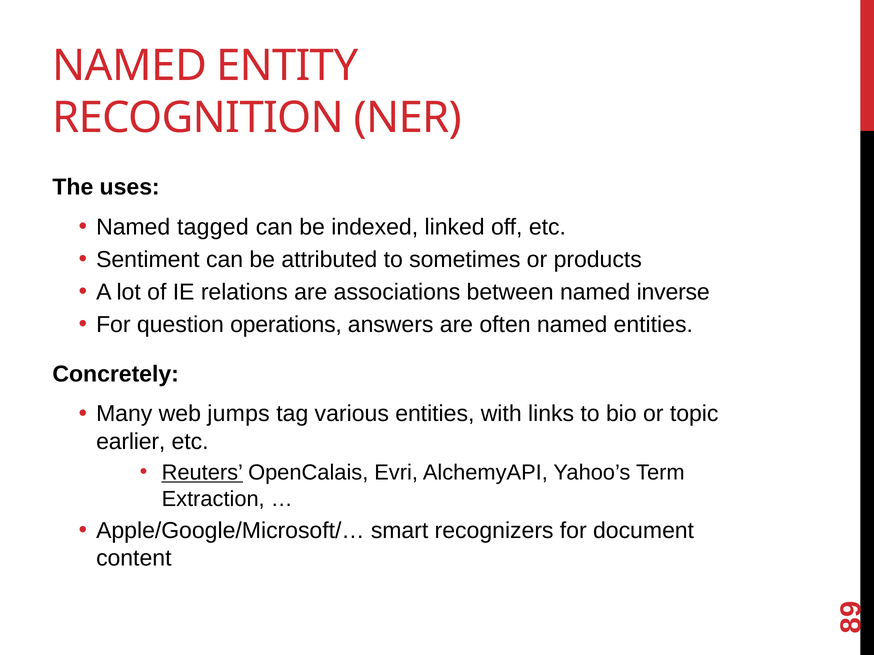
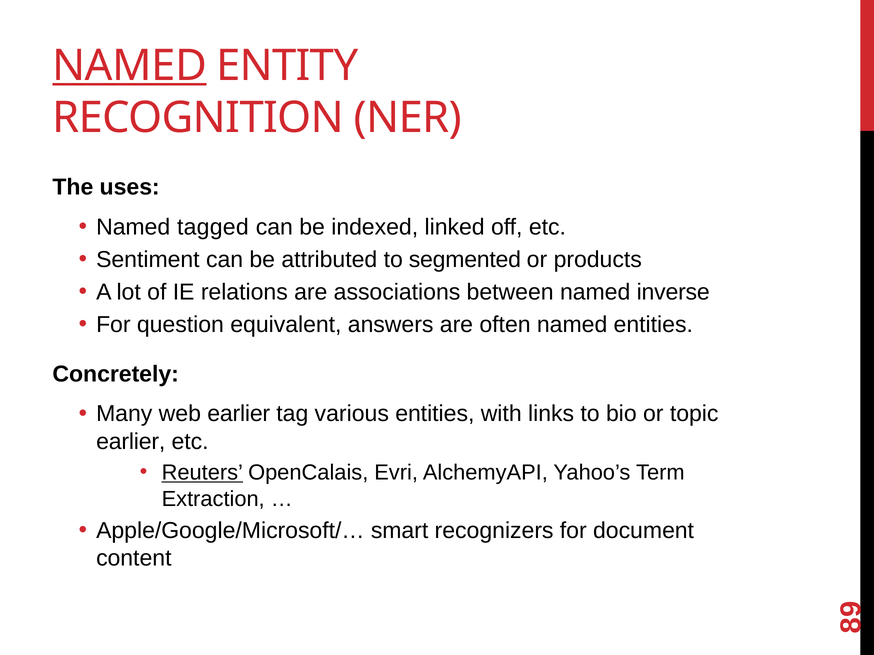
NAMED underline: none -> present (130, 66)
sometimes: sometimes -> segmented (465, 260)
operations: operations -> equivalent (286, 325)
web jumps: jumps -> earlier (239, 414)
